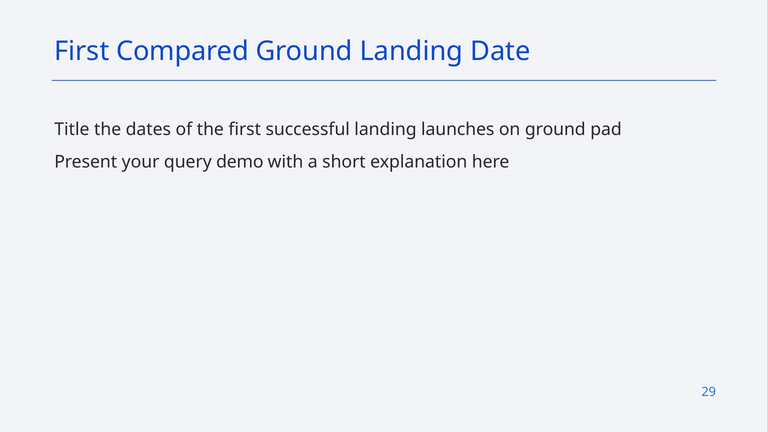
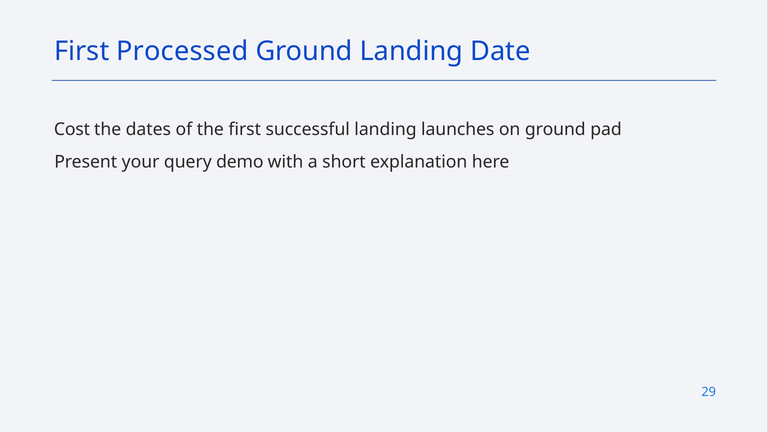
Compared: Compared -> Processed (182, 51)
Title: Title -> Cost (72, 130)
